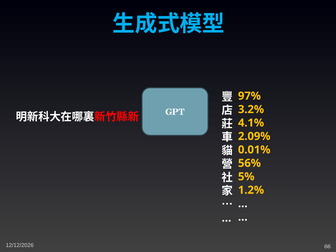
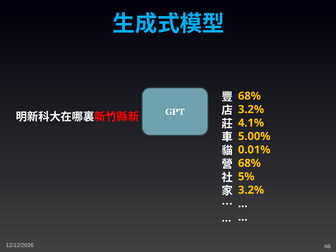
97%: 97% -> 68% (249, 96)
2.09%: 2.09% -> 5.00% (254, 136)
56%: 56% -> 68% (249, 163)
1.2%: 1.2% -> 3.2% (251, 190)
